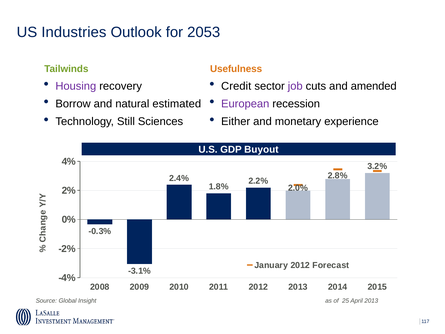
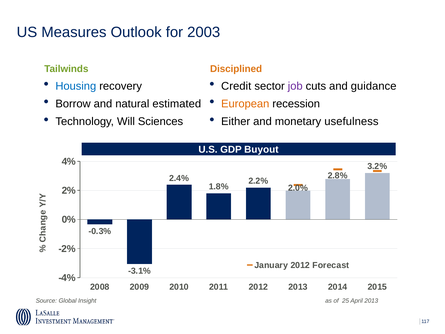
Industries: Industries -> Measures (74, 32)
2053: 2053 -> 2003 (204, 32)
Usefulness: Usefulness -> Disciplined (236, 69)
Housing colour: purple -> blue (76, 86)
amended: amended -> guidance (374, 86)
European colour: purple -> orange (245, 104)
Still: Still -> Will (126, 121)
experience: experience -> usefulness (351, 121)
